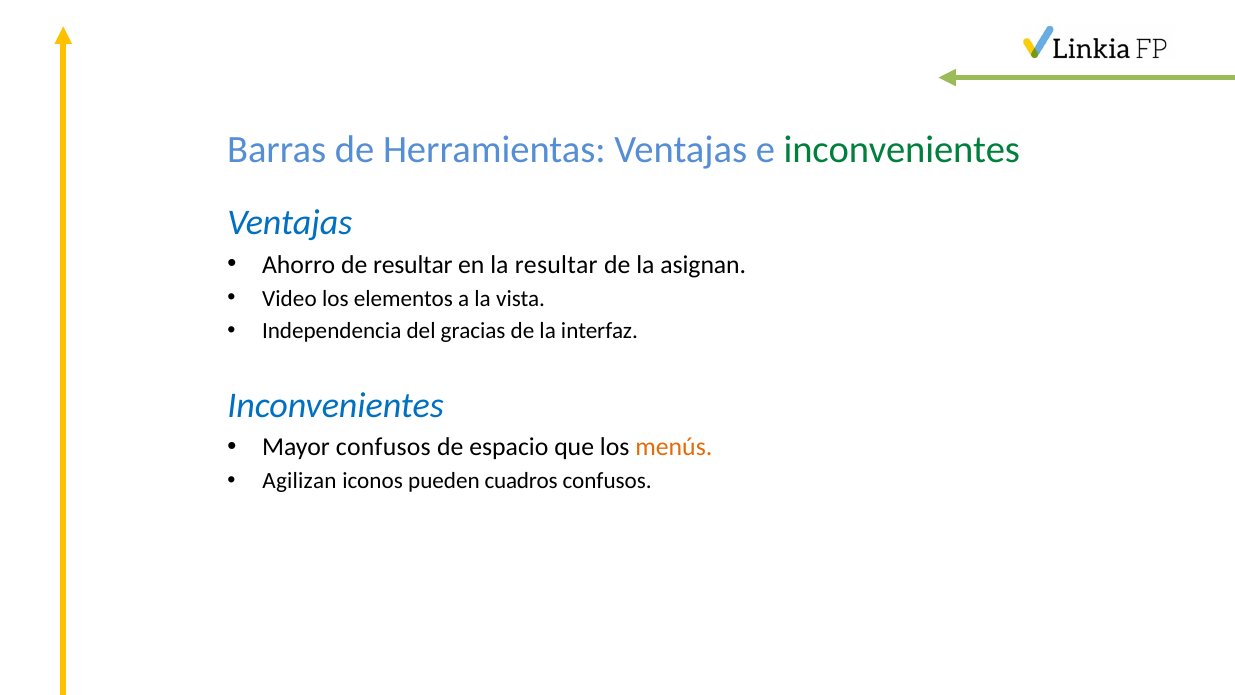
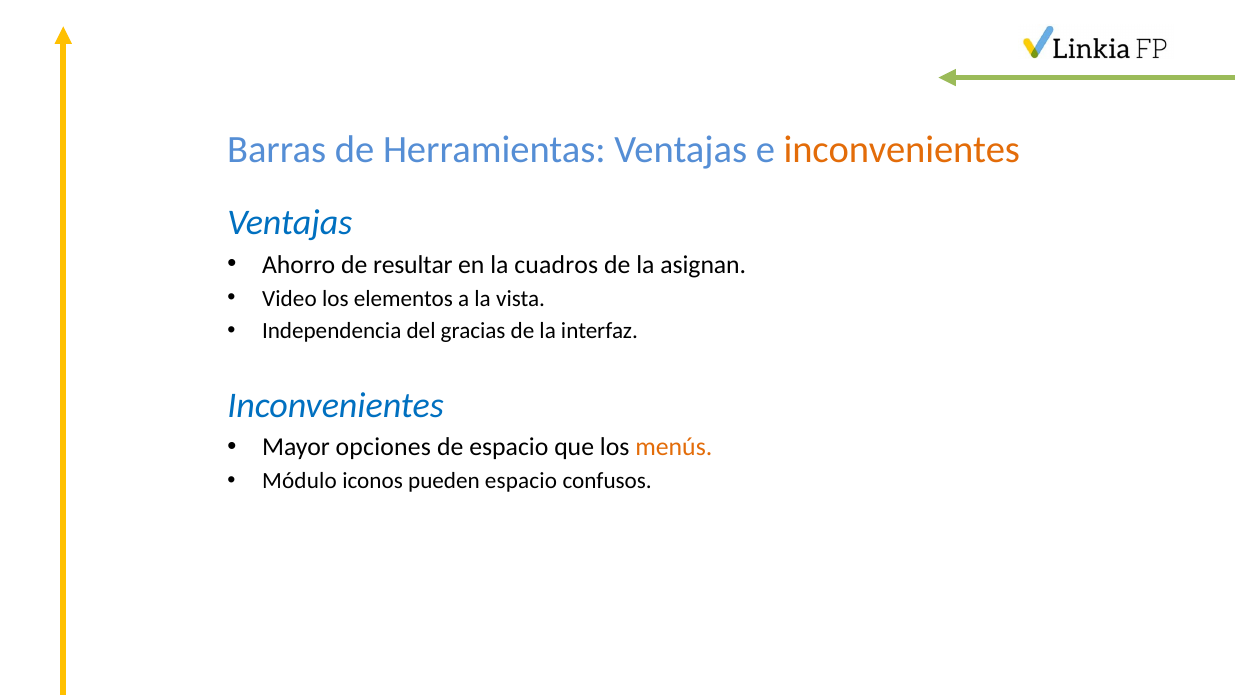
inconvenientes colour: green -> orange (902, 150)
la resultar: resultar -> cuadros (556, 264)
Mayor confusos: confusos -> opciones (383, 447)
Agilizan: Agilizan -> Módulo (300, 481)
pueden cuadros: cuadros -> espacio (521, 481)
